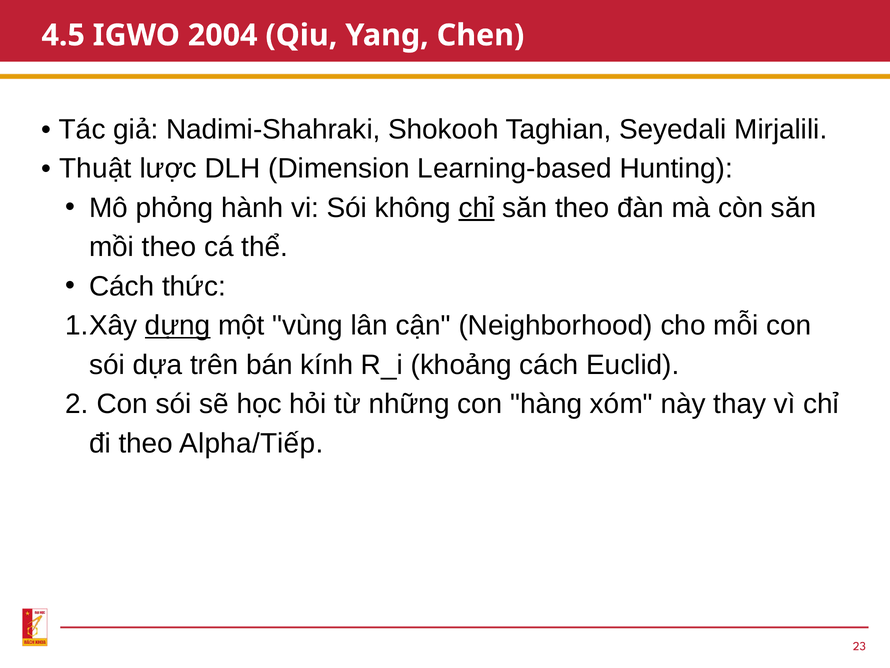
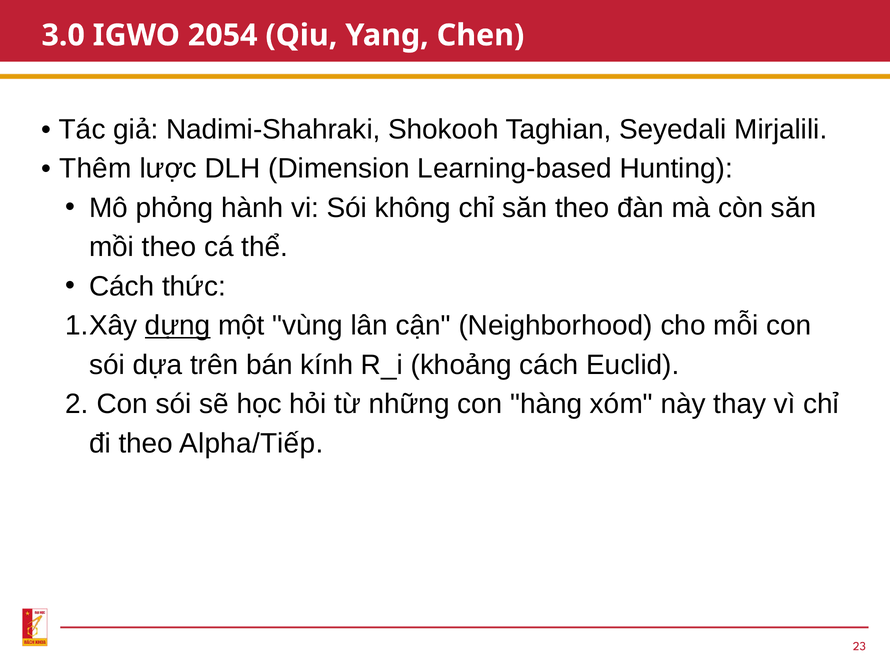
4.5: 4.5 -> 3.0 (63, 35)
2004: 2004 -> 2054 (223, 35)
Thuật: Thuật -> Thêm (95, 169)
chỉ underline: present -> none (477, 208)
